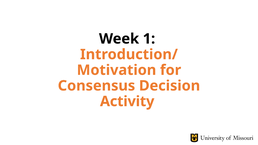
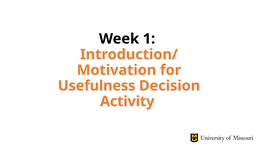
Consensus: Consensus -> Usefulness (97, 86)
